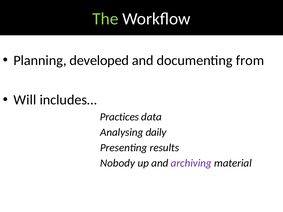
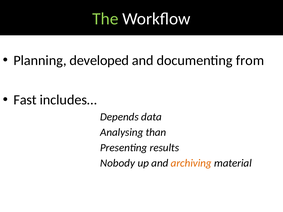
Will: Will -> Fast (25, 100)
Practices: Practices -> Depends (119, 117)
daily: daily -> than (156, 132)
archiving colour: purple -> orange (191, 163)
